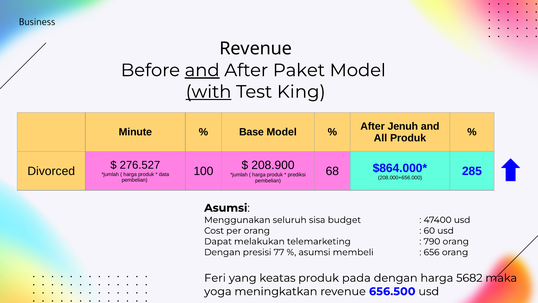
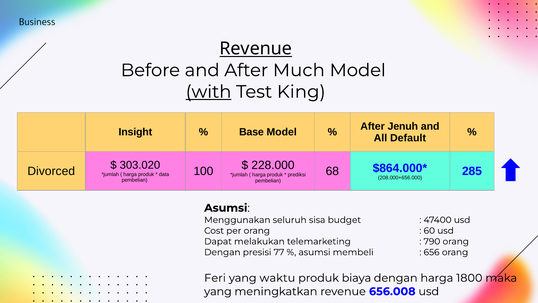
Revenue underline: none -> present (256, 49)
and underline: present -> none (202, 70)
Paket: Paket -> Much (299, 70)
Minute: Minute -> Insight (135, 132)
All Produk: Produk -> Default (408, 138)
276.527: 276.527 -> 303.020 (140, 165)
208.900: 208.900 -> 228.000 (273, 165)
keatas: keatas -> waktu (277, 278)
pada: pada -> biaya (356, 278)
5682: 5682 -> 1800 (469, 278)
yoga: yoga -> yang (218, 291)
656.500: 656.500 -> 656.008 (392, 291)
